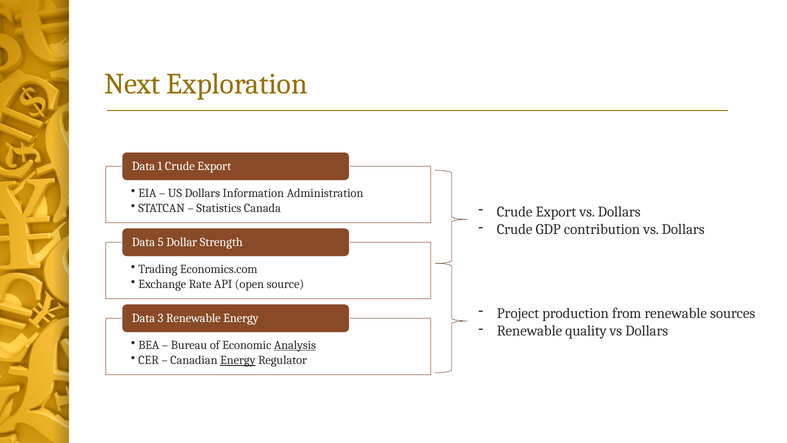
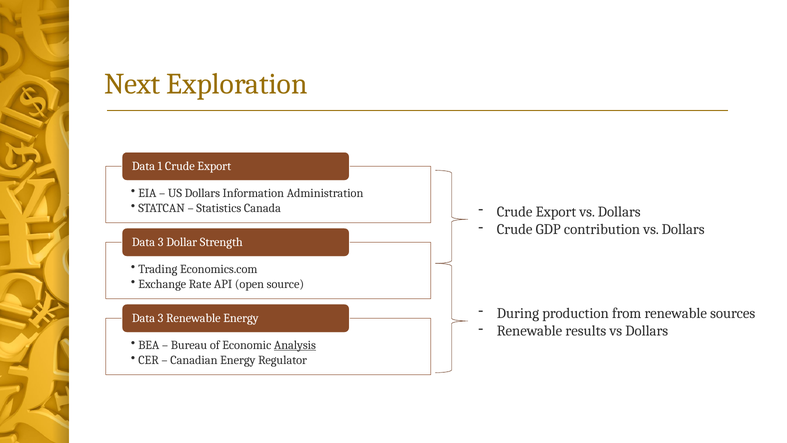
5: 5 -> 3 (161, 242)
Project: Project -> During (518, 313)
quality: quality -> results (586, 331)
Energy underline: present -> none (238, 360)
